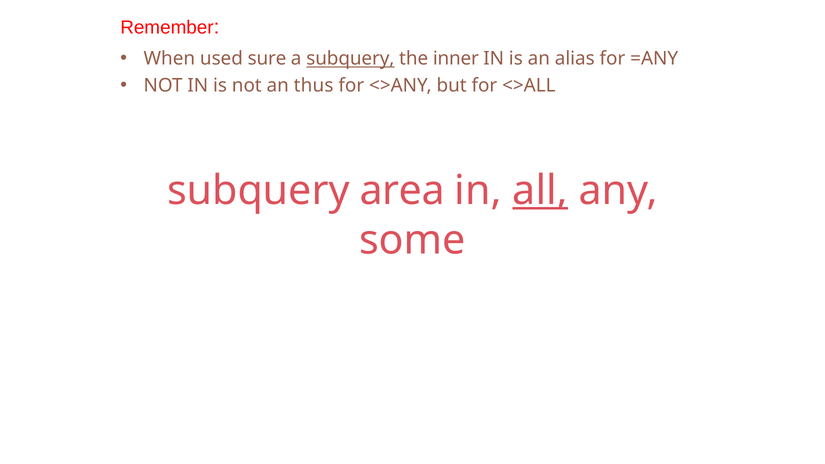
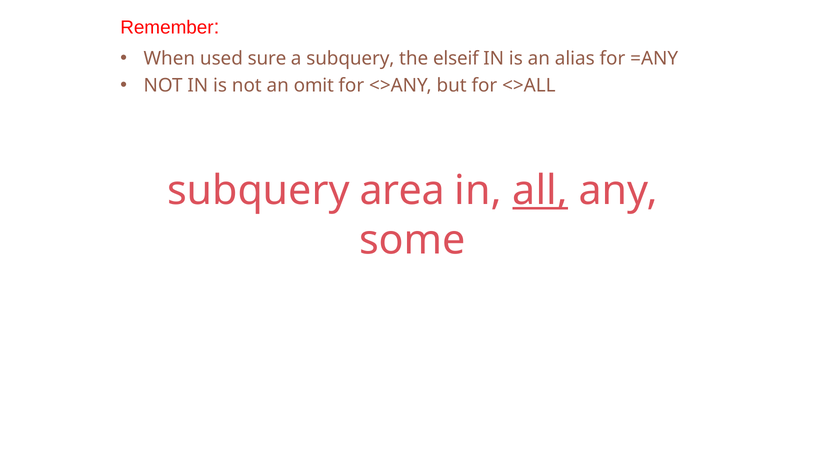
subquery underline: present -> none (350, 59)
inner: inner -> elseif (456, 59)
thus: thus -> omit (314, 86)
